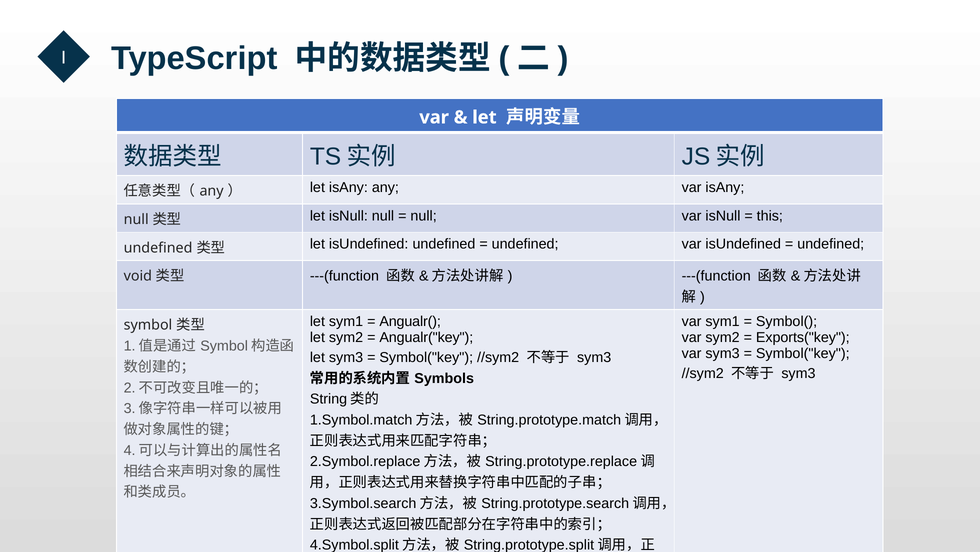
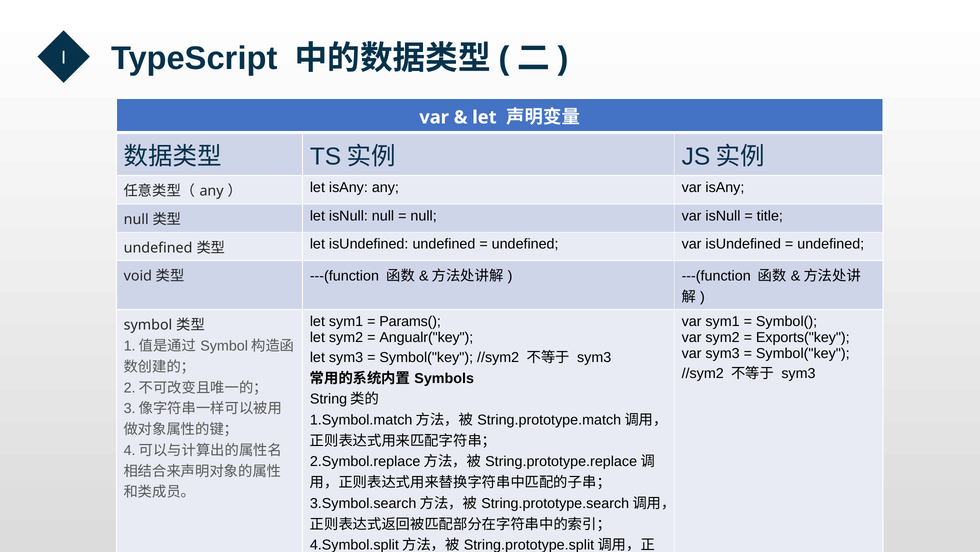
this: this -> title (770, 216)
Angualr(: Angualr( -> Params( (410, 321)
